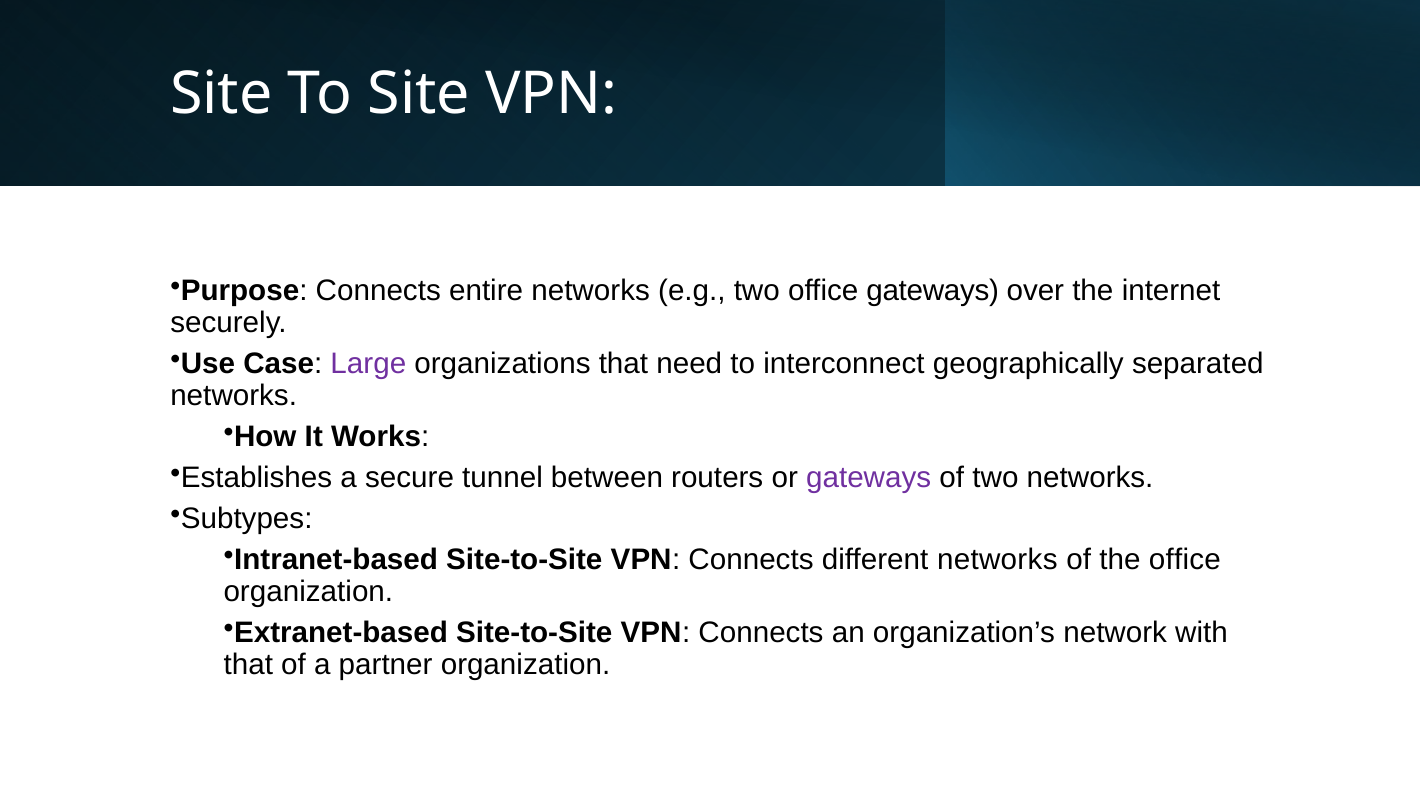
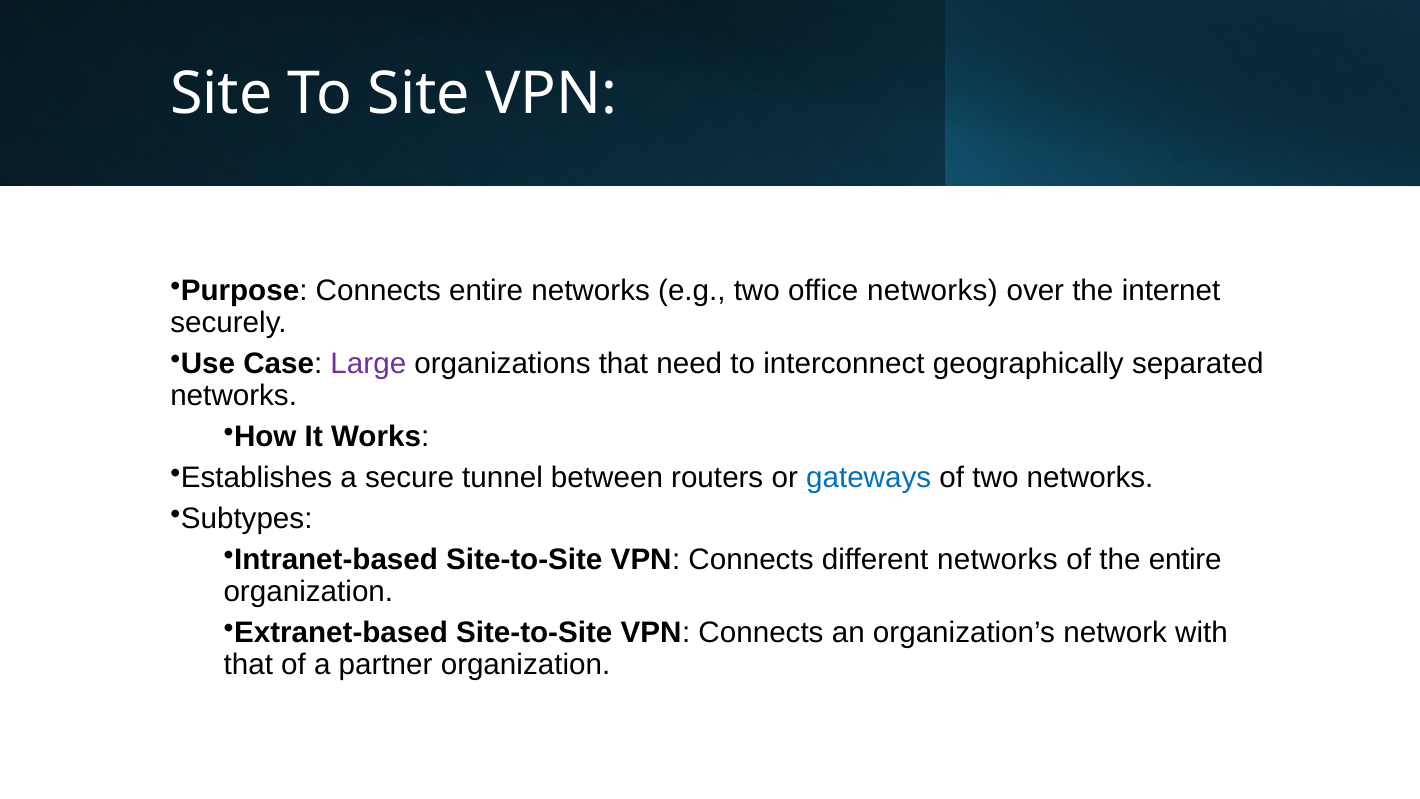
office gateways: gateways -> networks (932, 291)
gateways colour: purple -> blue (869, 478)
the office: office -> entire (1185, 559)
